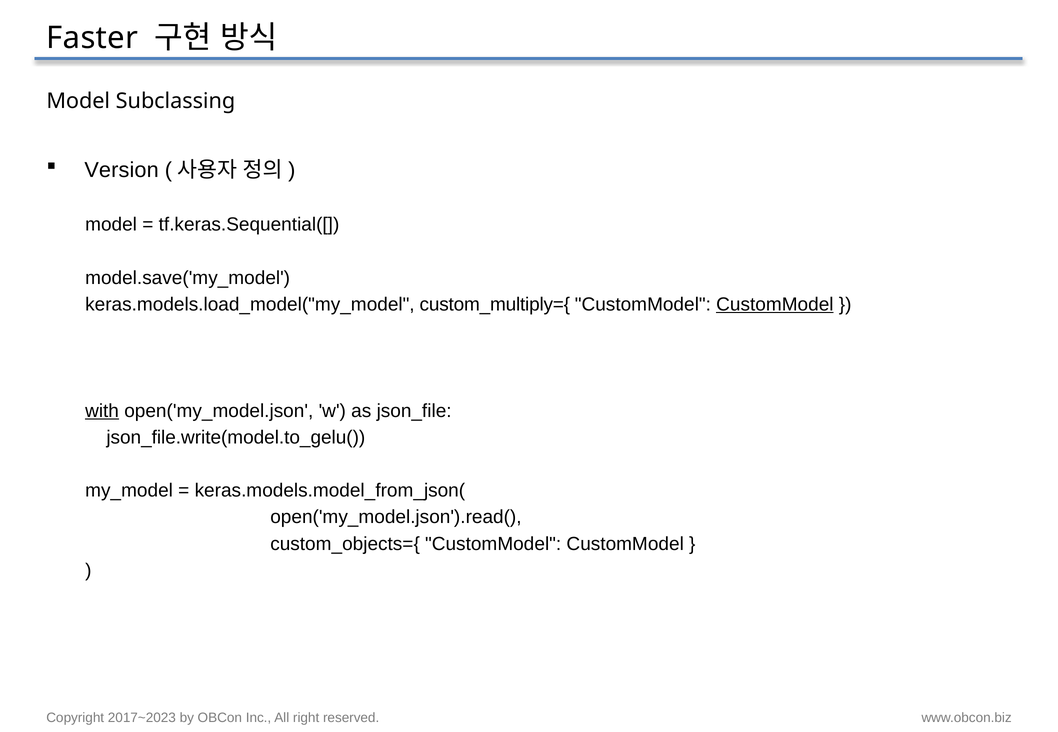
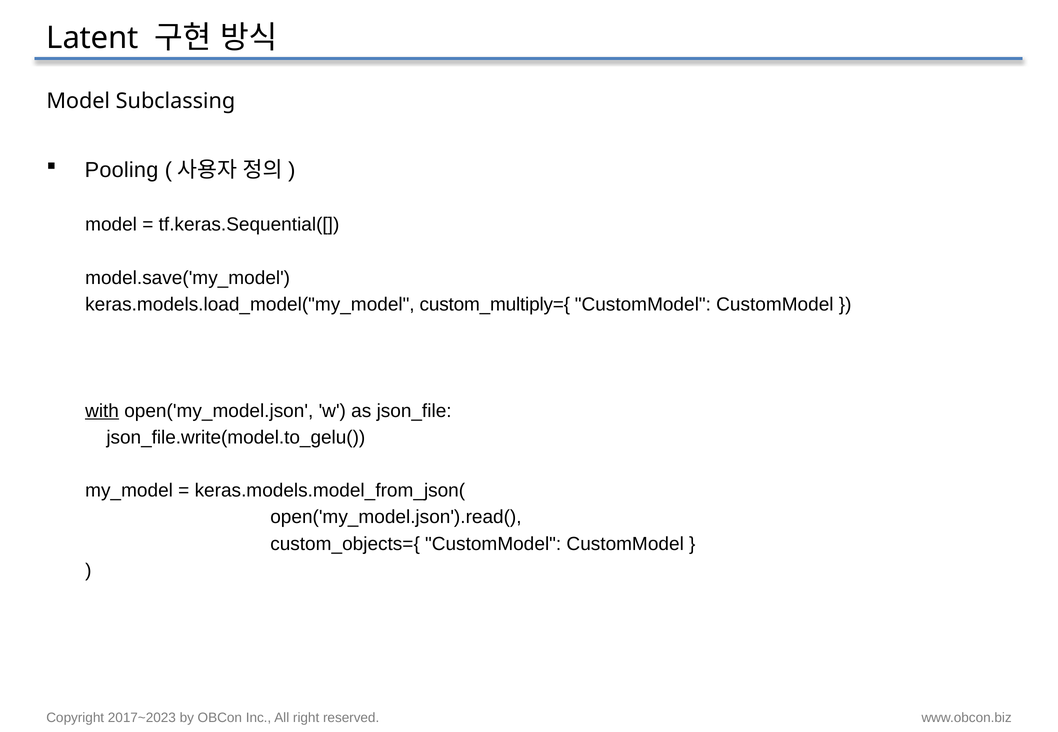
Faster: Faster -> Latent (92, 38)
Version: Version -> Pooling (122, 170)
CustomModel underline: present -> none (775, 305)
